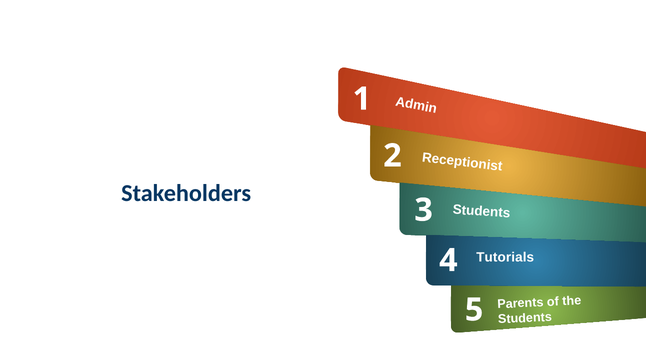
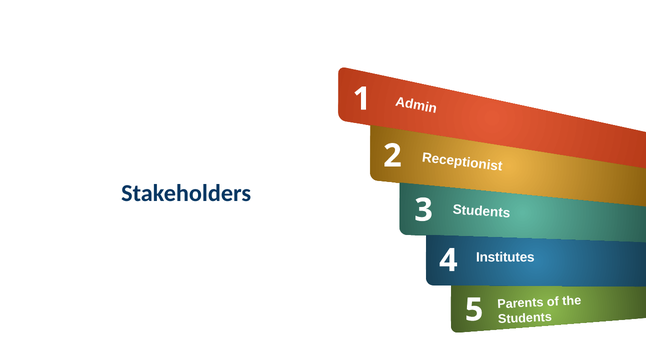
Tutorials: Tutorials -> Institutes (505, 258)
